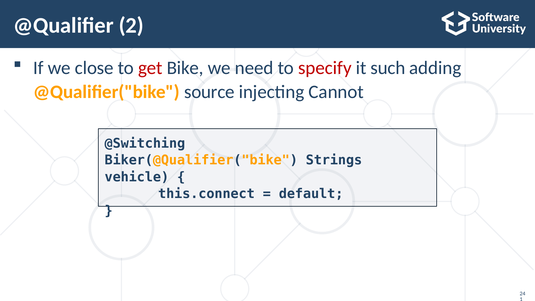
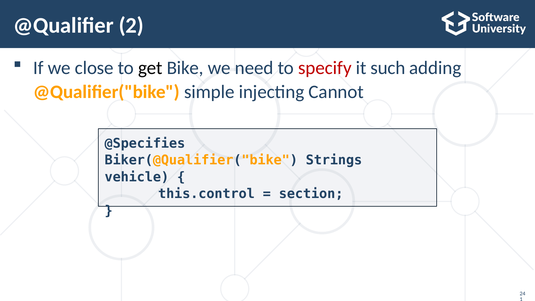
get colour: red -> black (150, 68)
source: source -> simple (209, 92)
@Switching: @Switching -> @Specifies (145, 143)
this.connect: this.connect -> this.control (206, 194)
default: default -> section (311, 194)
